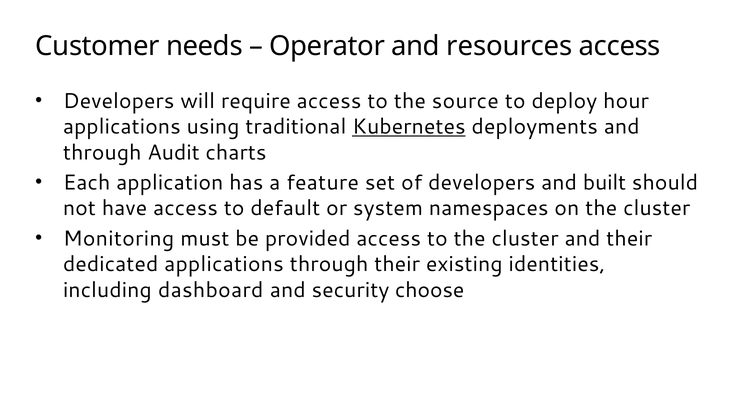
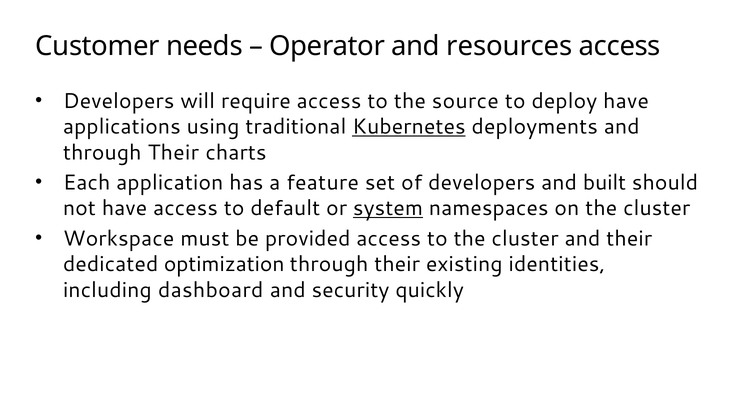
deploy hour: hour -> have (626, 101)
Audit: Audit -> Their (173, 152)
system underline: none -> present (388, 208)
Monitoring: Monitoring -> Workspace (119, 238)
dedicated applications: applications -> optimization (224, 264)
choose: choose -> quickly (430, 290)
